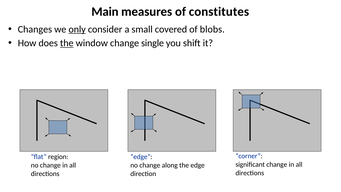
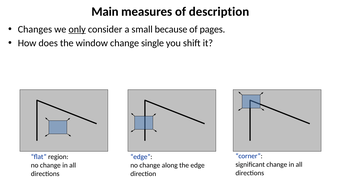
constitutes: constitutes -> description (219, 12)
covered: covered -> because (171, 29)
blobs: blobs -> pages (212, 29)
the underline: present -> none (67, 43)
